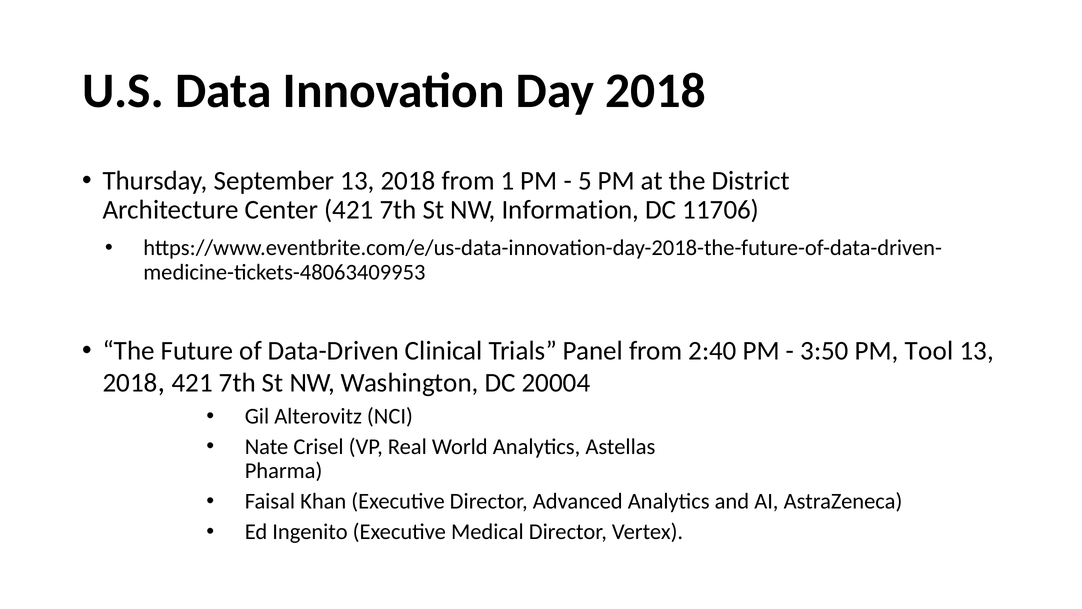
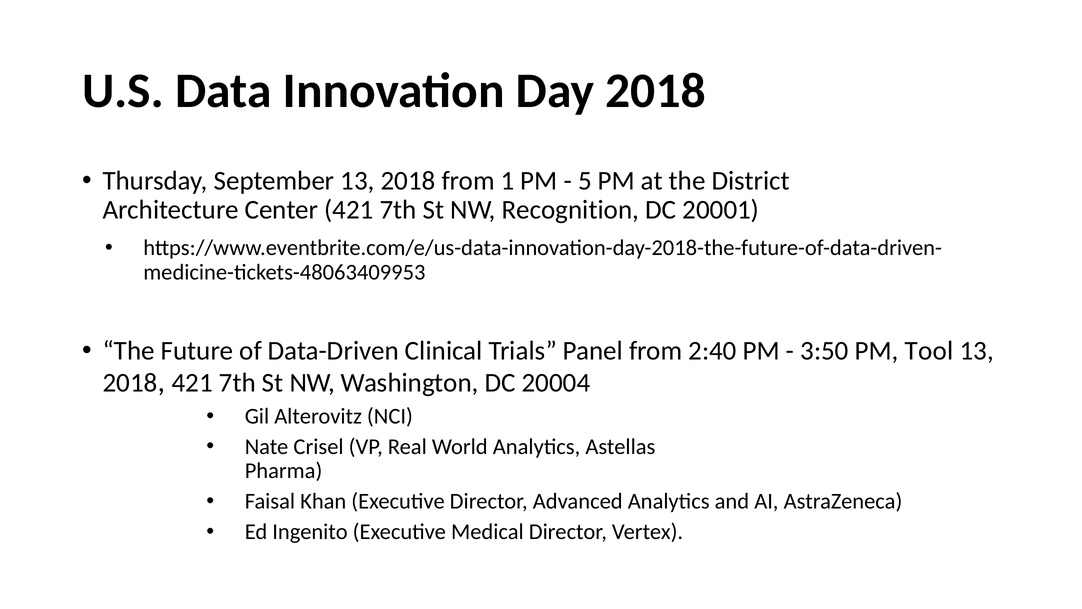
Information: Information -> Recognition (570, 210)
11706: 11706 -> 20001 (721, 210)
